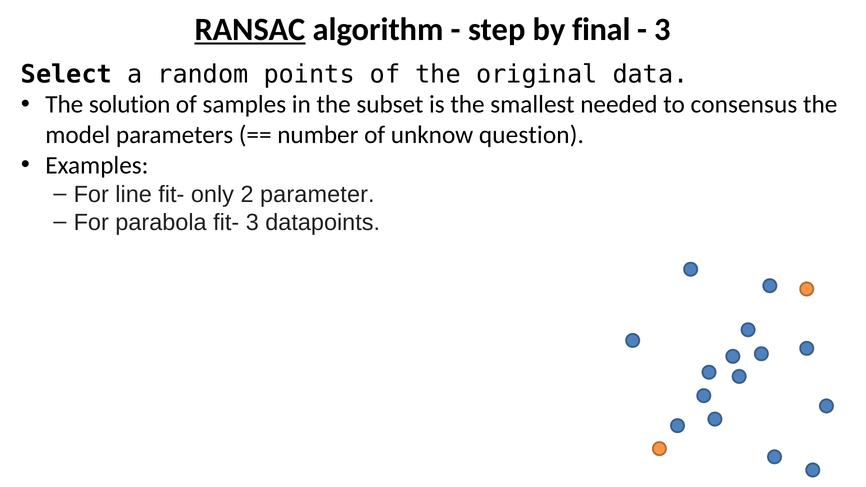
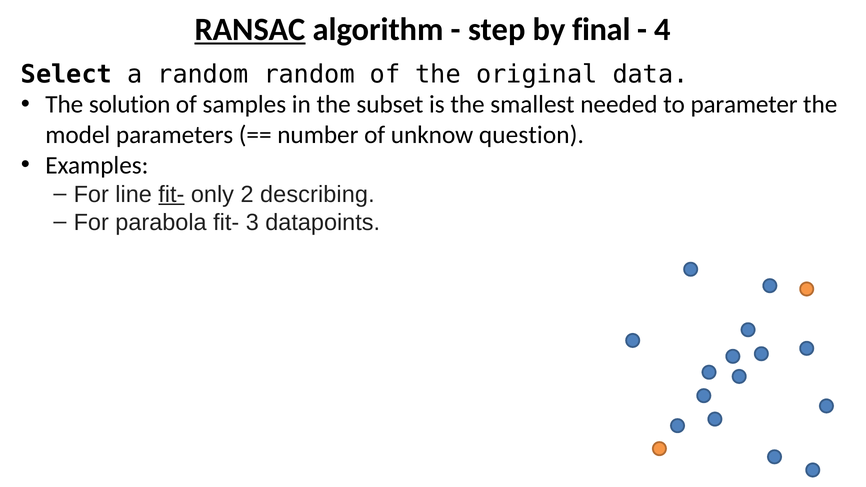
3: 3 -> 4 (663, 29)
random points: points -> random (309, 74)
consensus: consensus -> parameter (744, 105)
fit- underline: none -> present (171, 194)
parameter: parameter -> describing (317, 194)
